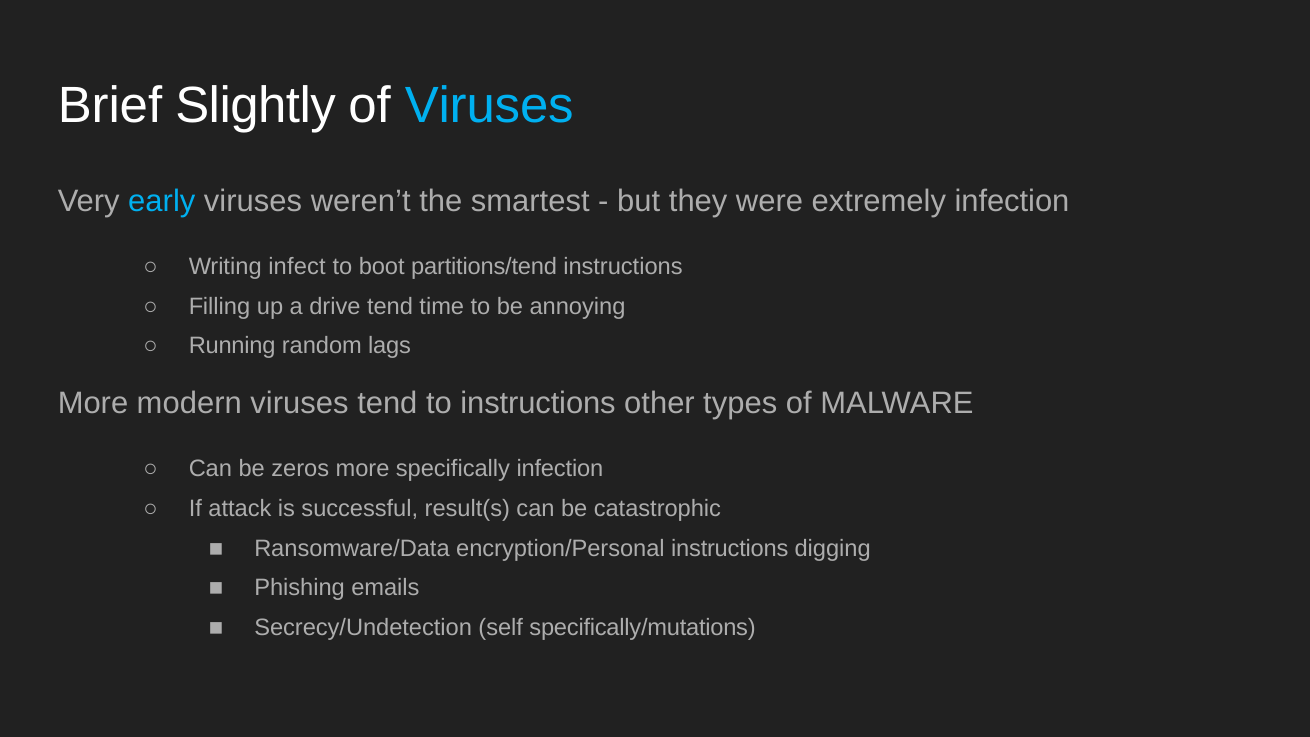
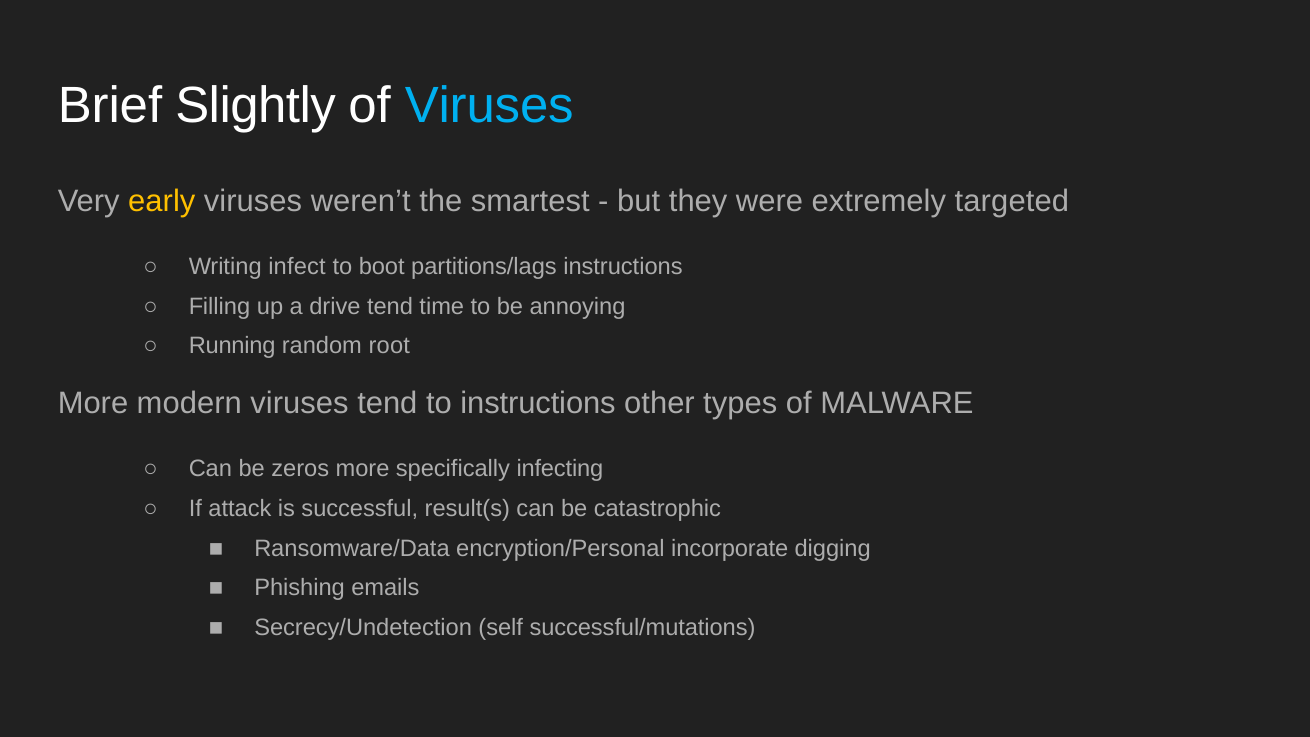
early colour: light blue -> yellow (162, 201)
extremely infection: infection -> targeted (1012, 201)
partitions/tend: partitions/tend -> partitions/lags (484, 267)
lags: lags -> root (389, 346)
specifically infection: infection -> infecting (560, 469)
encryption/Personal instructions: instructions -> incorporate (730, 548)
specifically/mutations: specifically/mutations -> successful/mutations (642, 627)
